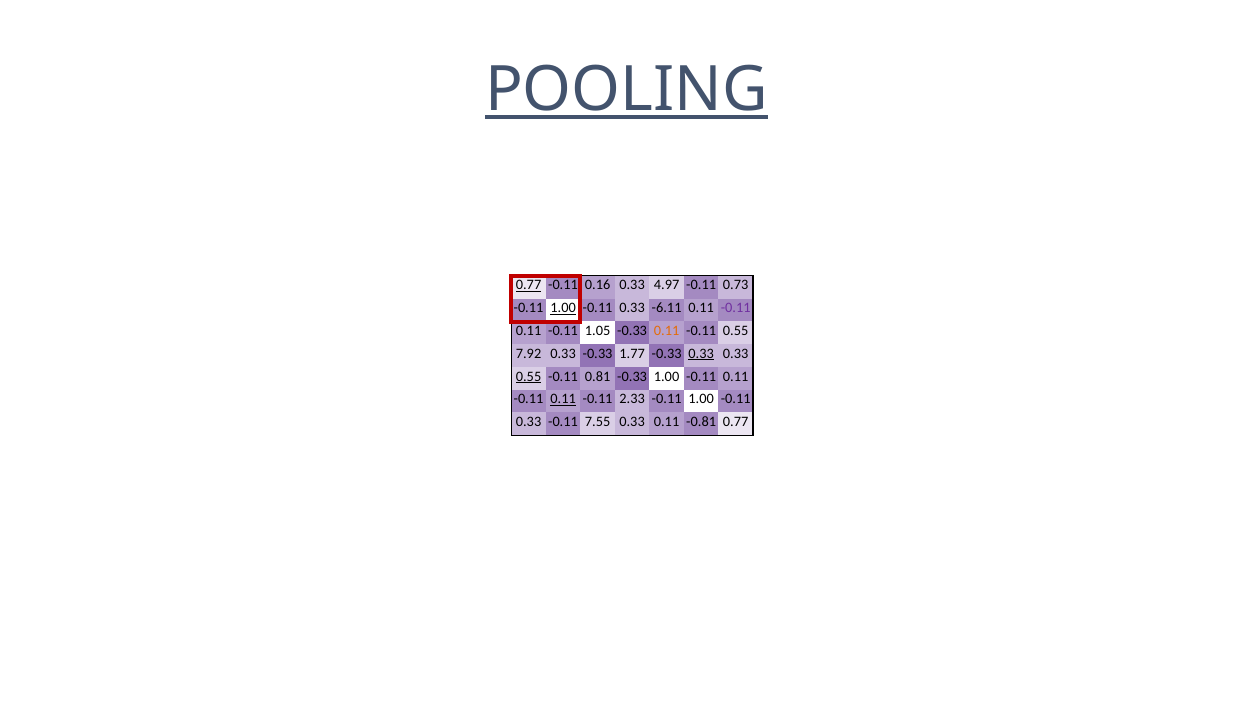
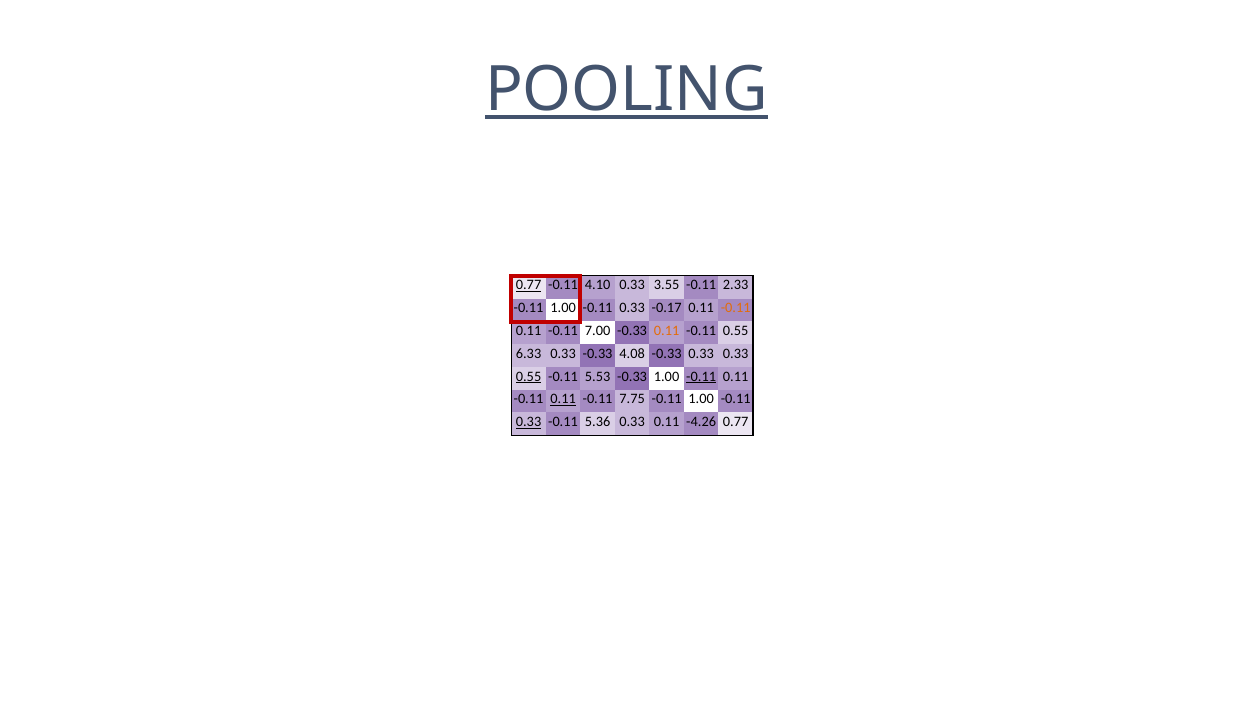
0.16: 0.16 -> 4.10 (598, 285)
4.97: 4.97 -> 3.55 (667, 285)
0.73: 0.73 -> 2.33 (736, 285)
1.00 underline: present -> none (563, 308)
-6.11: -6.11 -> -0.17 (667, 308)
-0.11 colour: purple -> orange (736, 308)
1.05: 1.05 -> 7.00 (598, 331)
7.92: 7.92 -> 6.33 (529, 354)
1.77: 1.77 -> 4.08 (632, 354)
0.33 underline: present -> none (701, 354)
0.81: 0.81 -> 5.53 (598, 376)
-0.11 underline: none -> present (701, 376)
2.33: 2.33 -> 7.75 (632, 399)
0.33 underline: none -> present (529, 422)
7.55: 7.55 -> 5.36 (598, 422)
-0.81: -0.81 -> -4.26 (701, 422)
